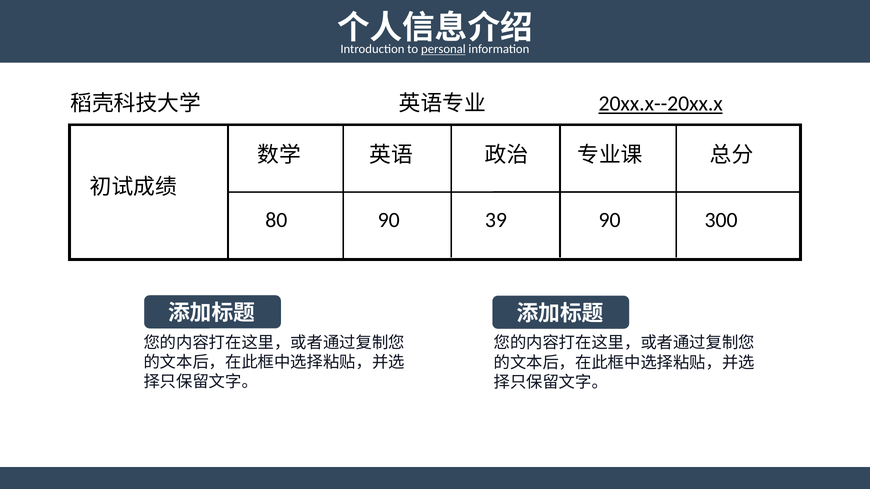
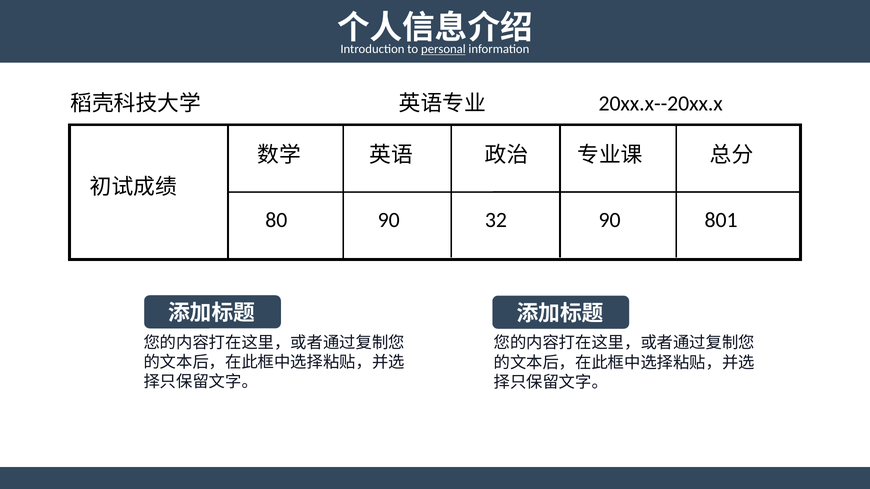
20xx.x--20xx.x underline: present -> none (661, 104)
39: 39 -> 32 (496, 220)
300: 300 -> 801 (721, 220)
